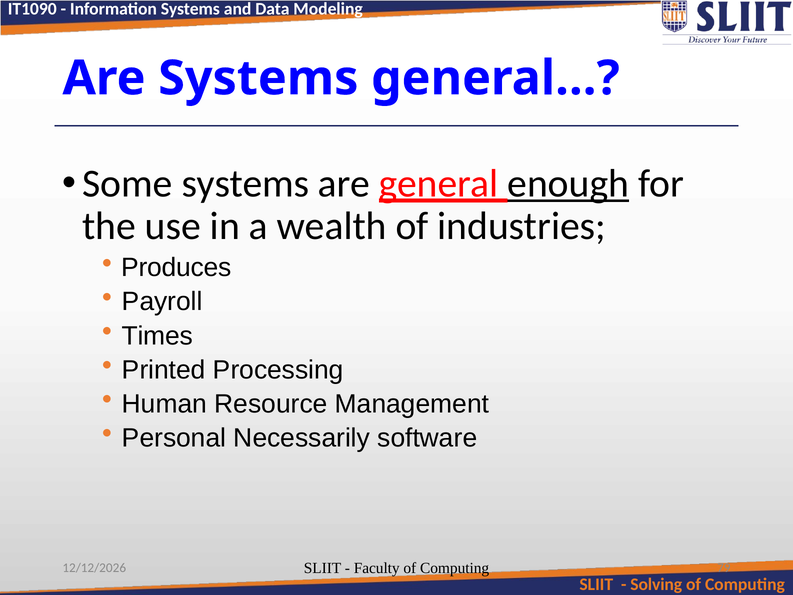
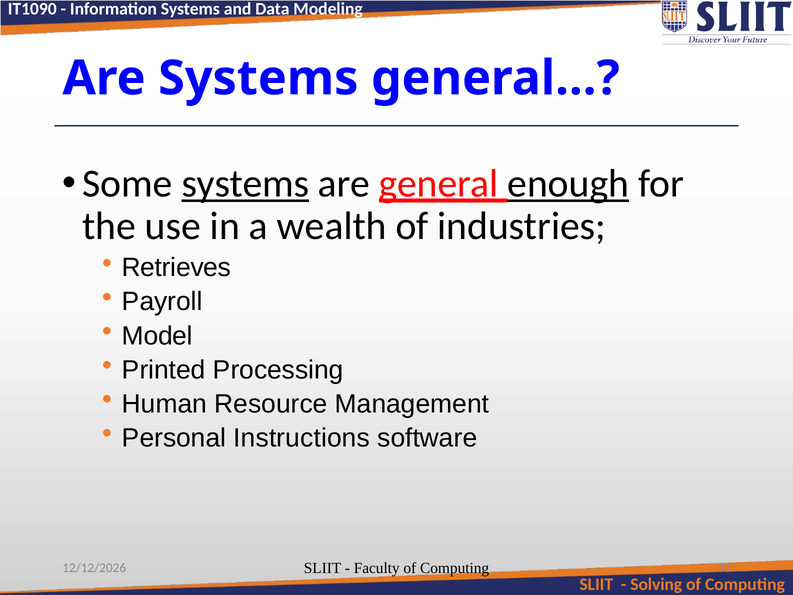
systems underline: none -> present (245, 183)
Produces: Produces -> Retrieves (176, 268)
Times: Times -> Model (157, 336)
Necessarily: Necessarily -> Instructions (302, 438)
79: 79 -> 33 (724, 568)
